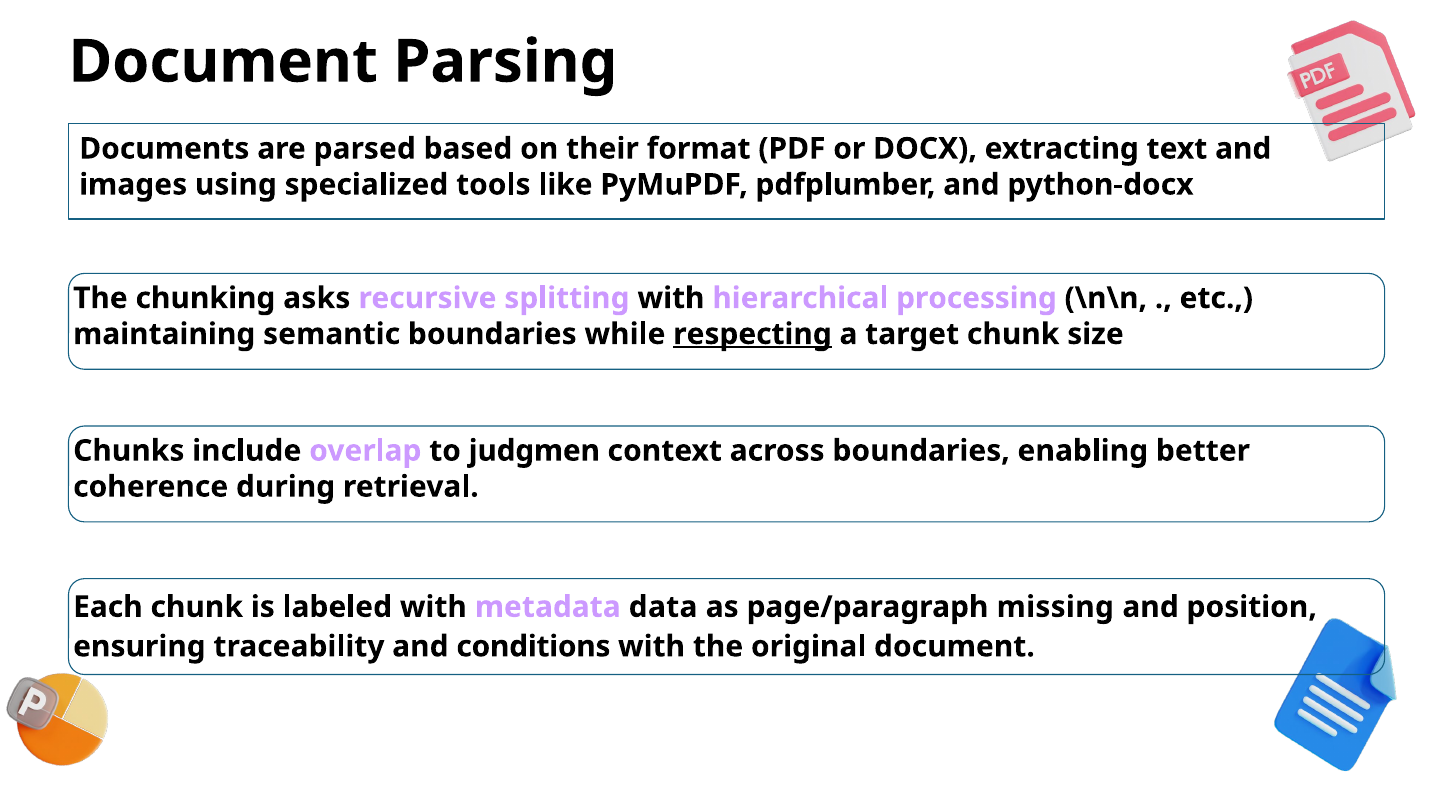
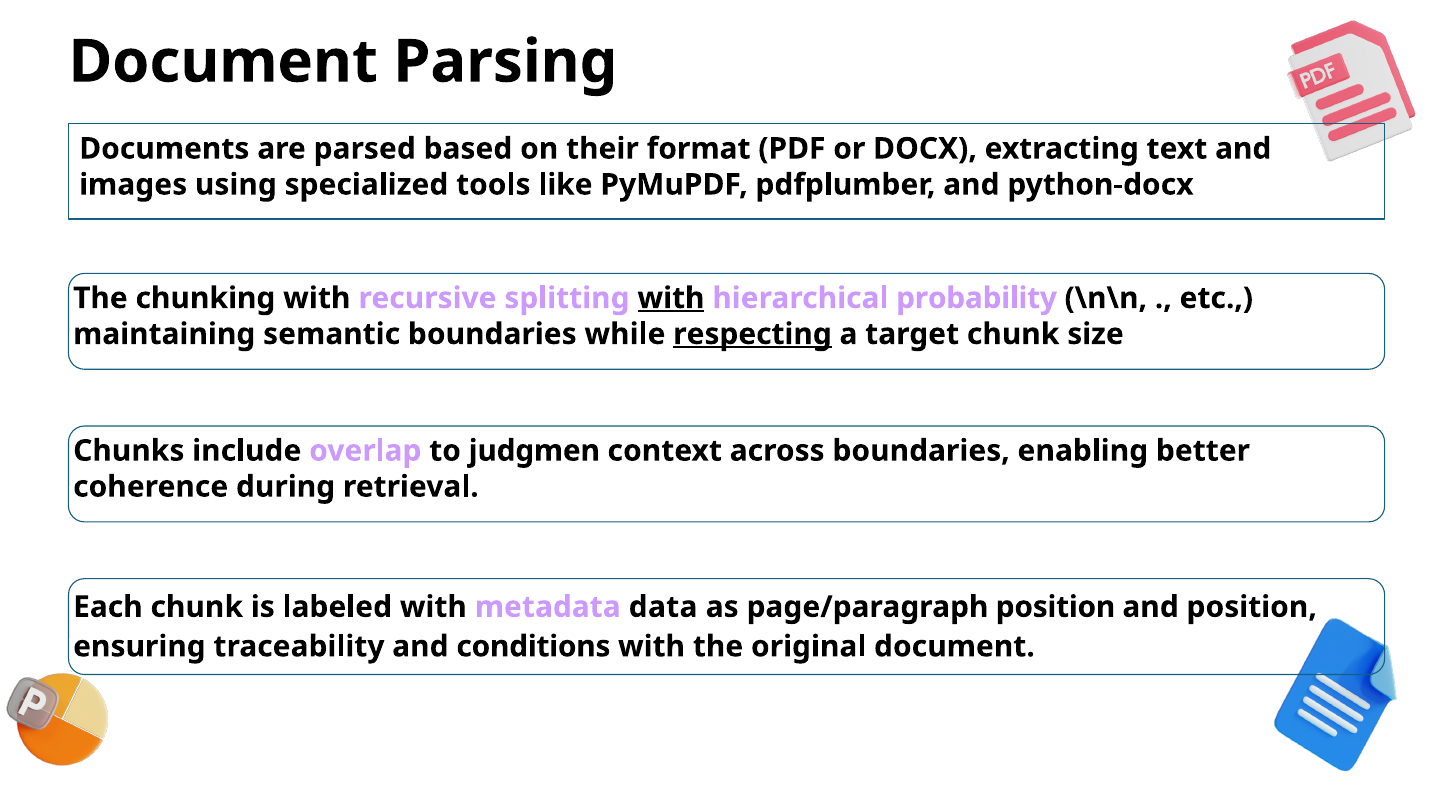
chunking asks: asks -> with (317, 298)
with underline: none -> present (671, 298)
processing: processing -> probability (977, 298)
page/paragraph missing: missing -> position (1056, 607)
